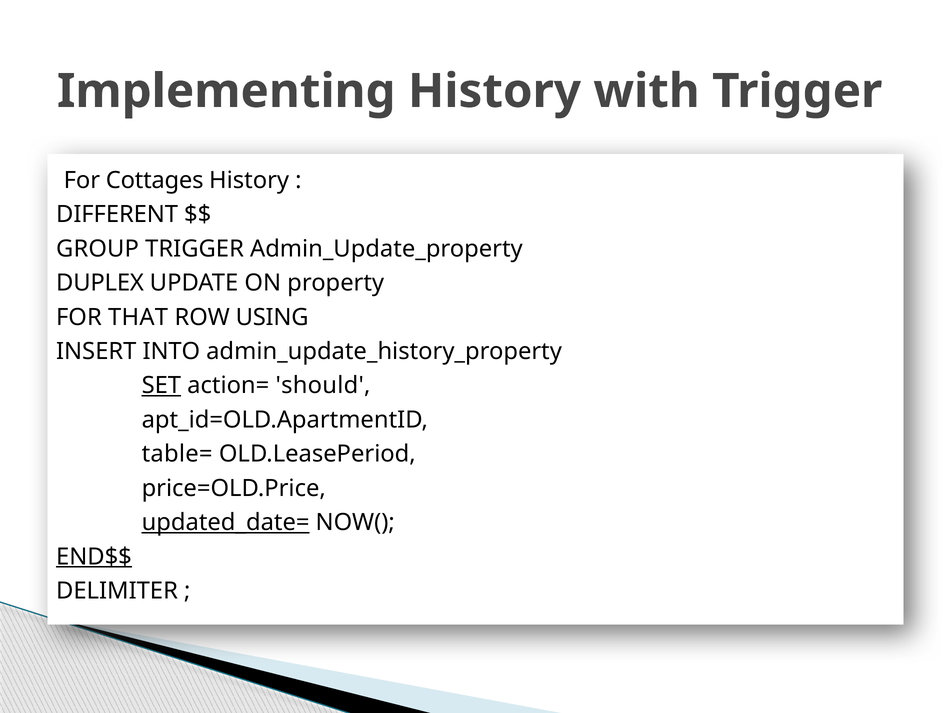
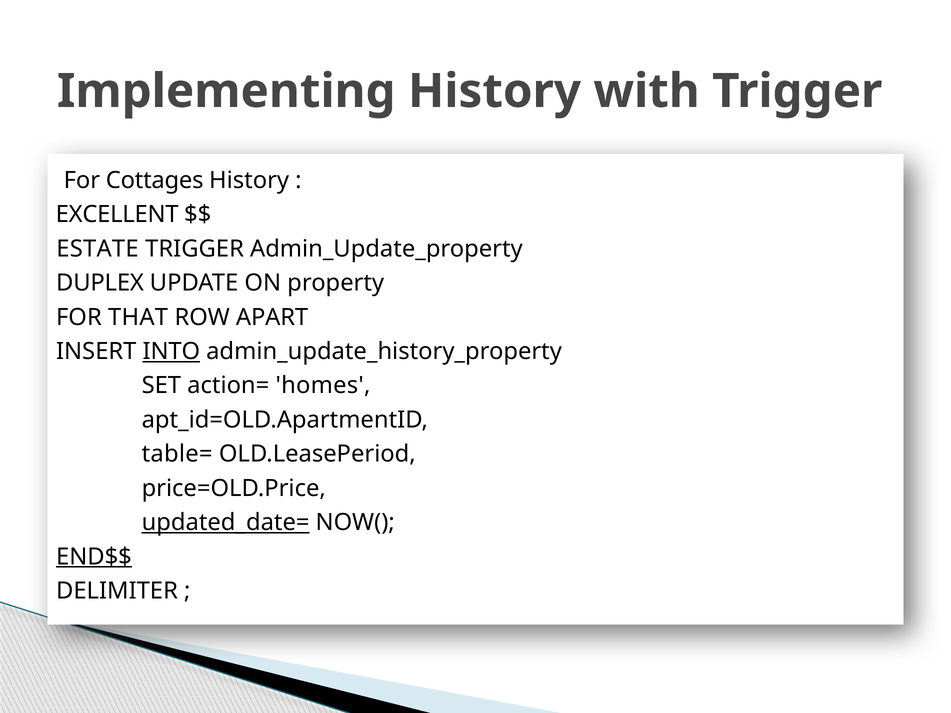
DIFFERENT: DIFFERENT -> EXCELLENT (117, 215)
GROUP: GROUP -> ESTATE (97, 249)
USING: USING -> APART (272, 317)
INTO underline: none -> present (171, 352)
SET underline: present -> none (161, 386)
should: should -> homes (323, 386)
